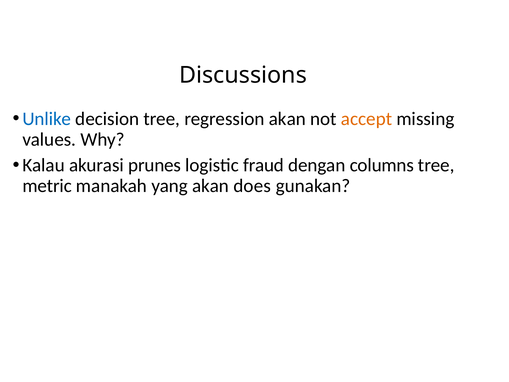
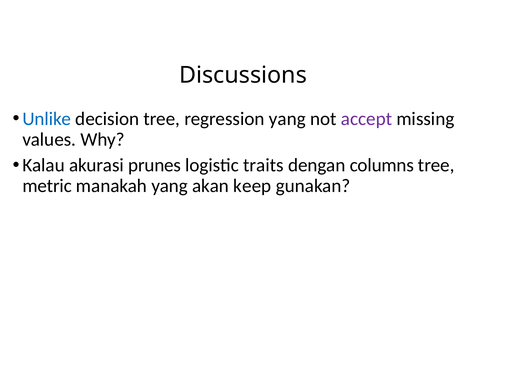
regression akan: akan -> yang (287, 119)
accept colour: orange -> purple (367, 119)
fraud: fraud -> traits (263, 165)
does: does -> keep (252, 186)
